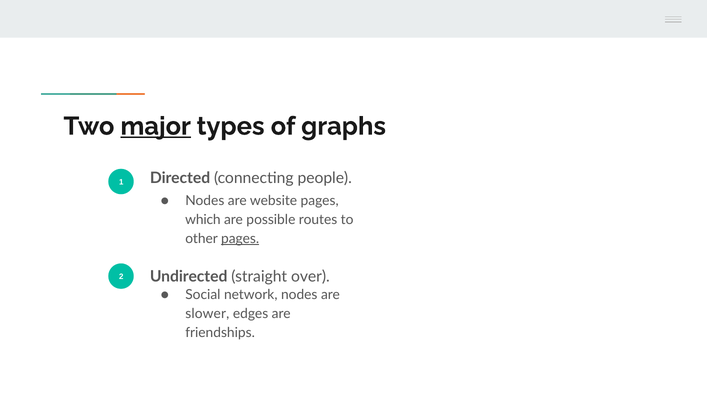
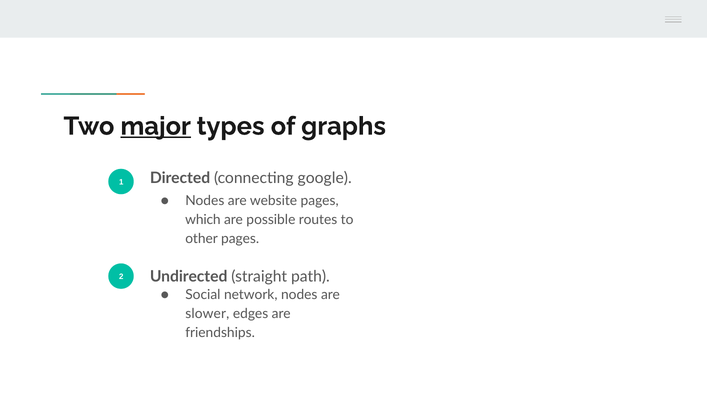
people: people -> google (325, 178)
pages underline: present -> none (240, 239)
over: over -> path (310, 276)
